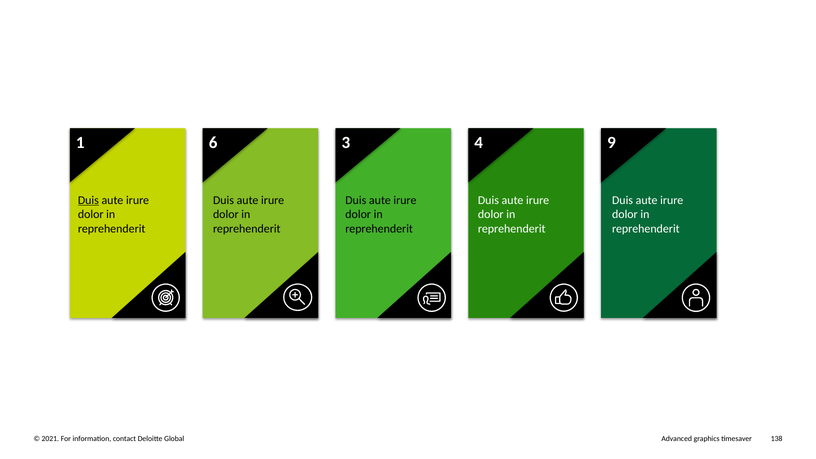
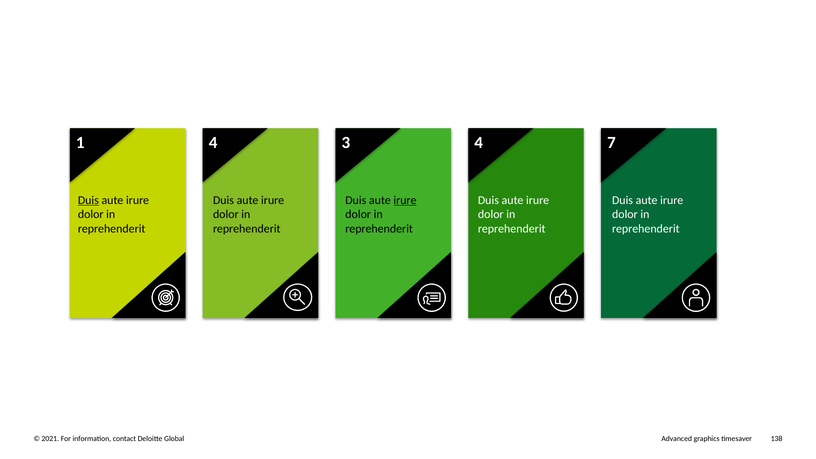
1 6: 6 -> 4 (213, 143)
9: 9 -> 7 (611, 143)
irure underline: none -> present (405, 200)
